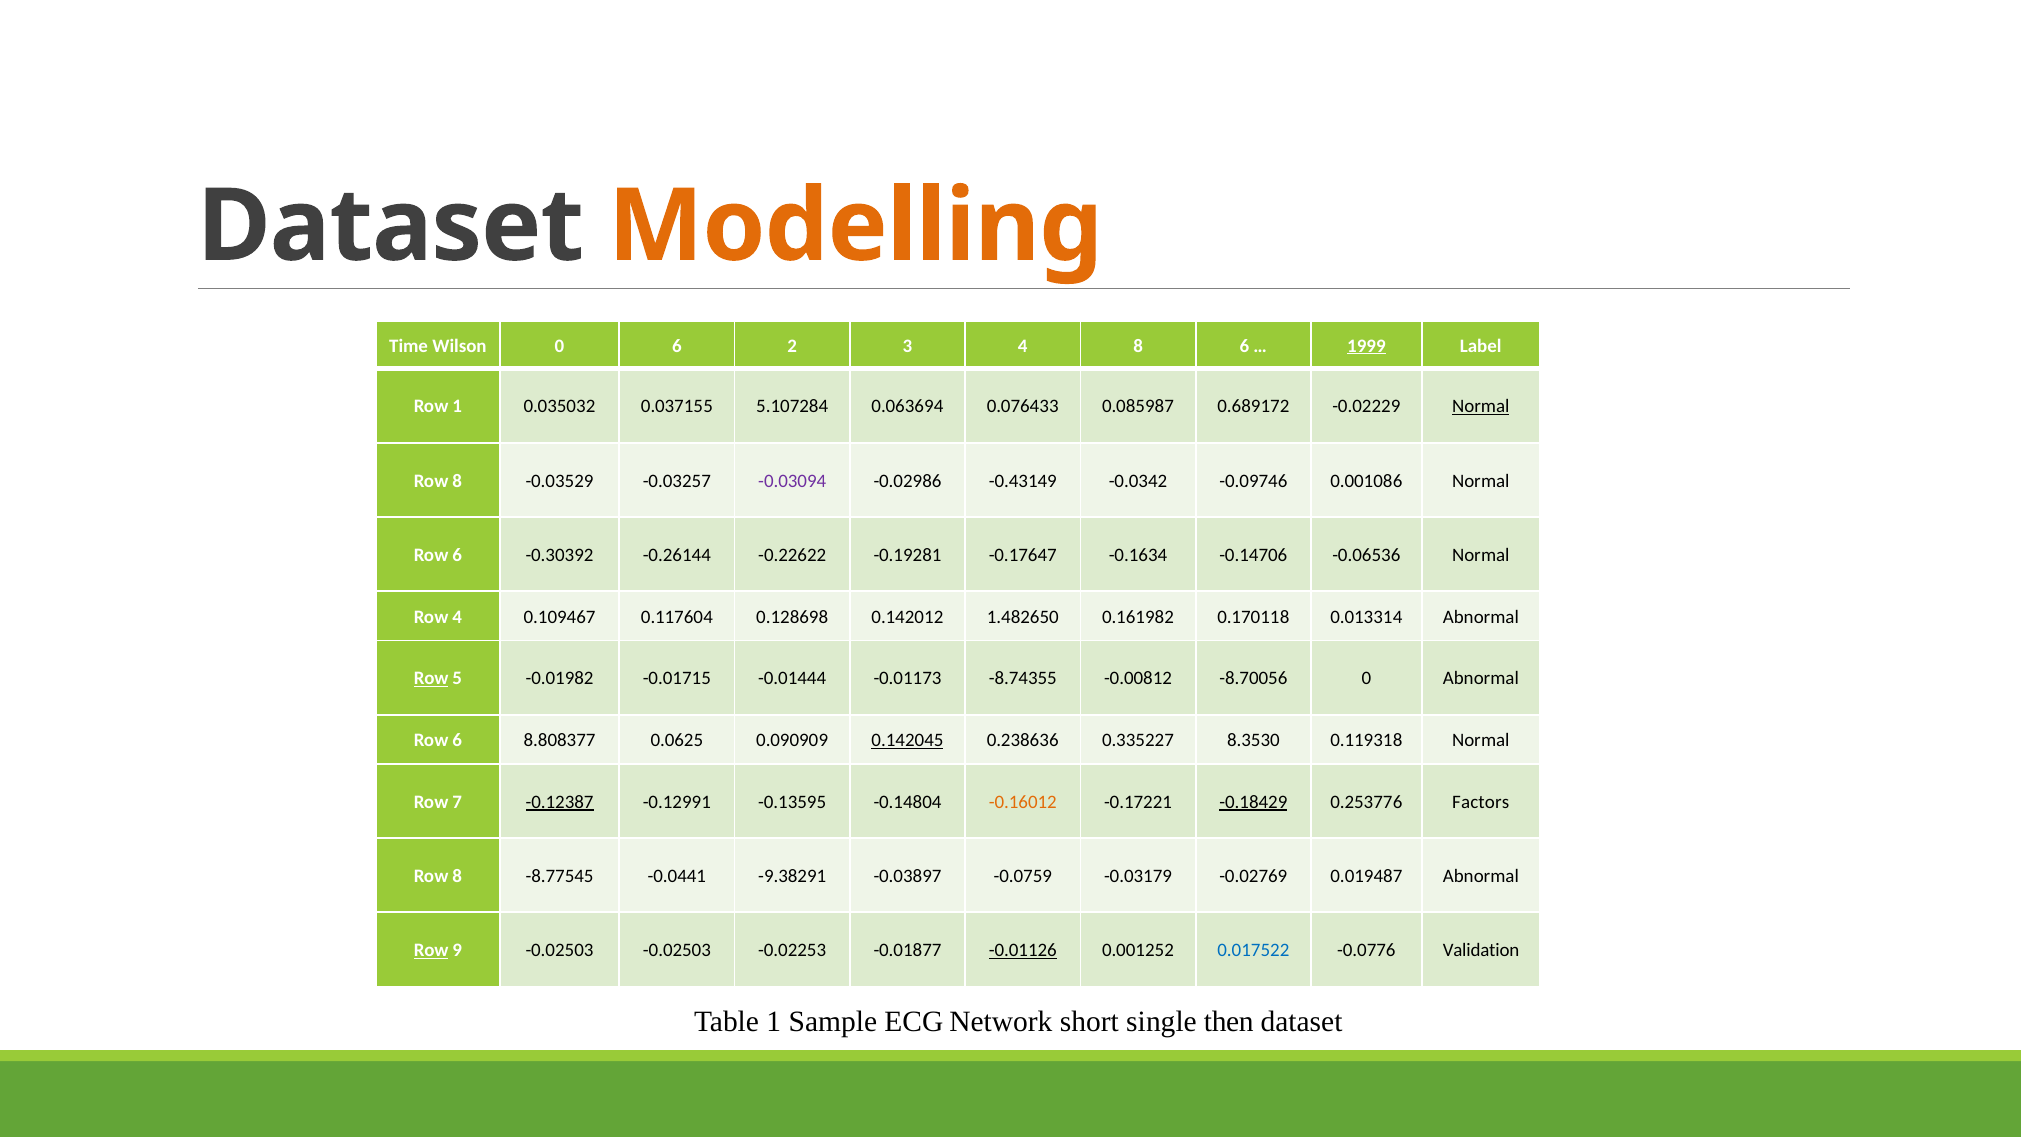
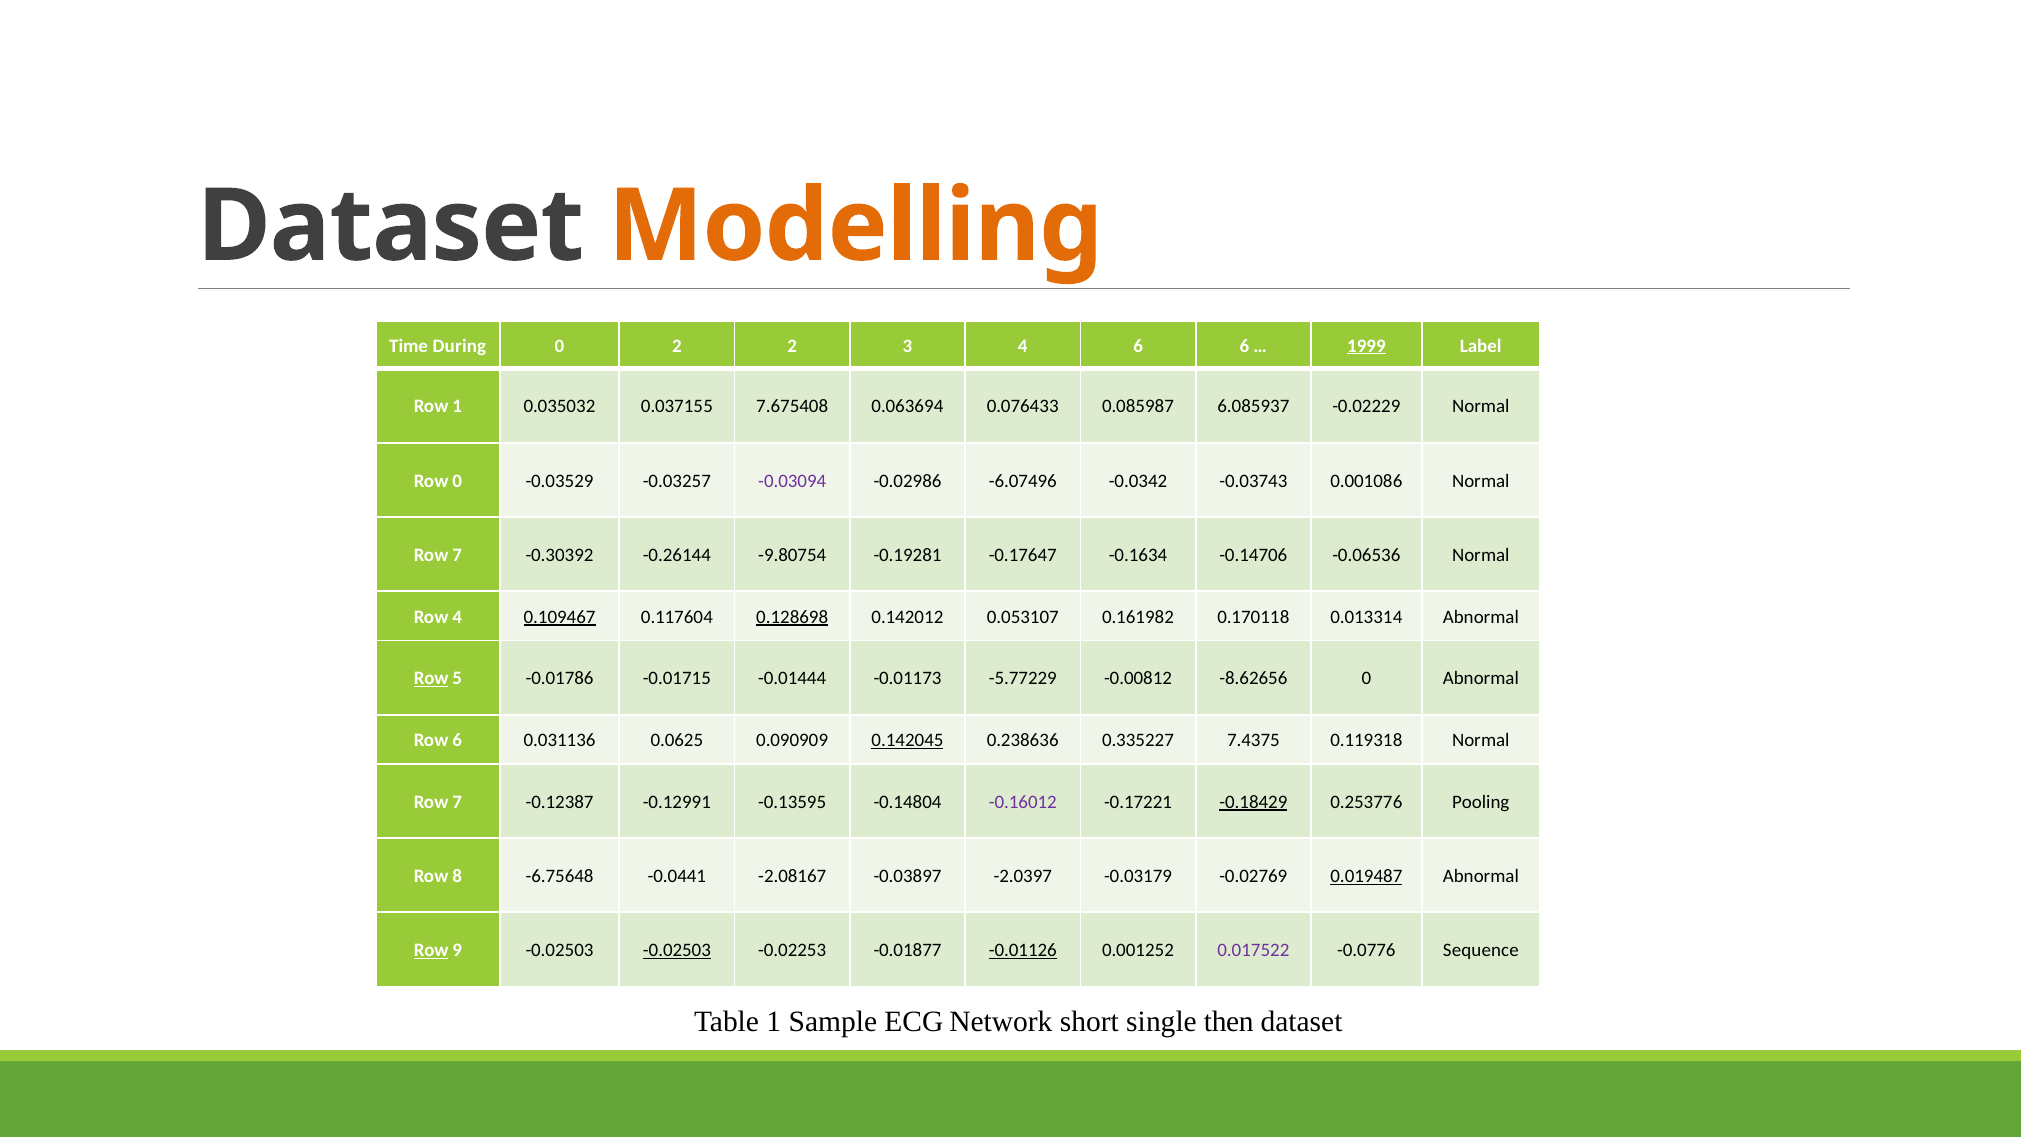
Wilson: Wilson -> During (459, 346)
0 6: 6 -> 2 (677, 346)
4 8: 8 -> 6 (1138, 346)
5.107284: 5.107284 -> 7.675408 (792, 407)
0.689172: 0.689172 -> 6.085937 (1253, 407)
Normal underline: present -> none (1481, 407)
8: 8 -> 0 (457, 481)
-0.43149: -0.43149 -> -6.07496 (1023, 481)
-0.09746: -0.09746 -> -0.03743 (1253, 481)
6: 6 -> 7 (457, 555)
-0.22622: -0.22622 -> -9.80754 (792, 555)
0.109467 underline: none -> present (560, 617)
0.128698 underline: none -> present (792, 617)
1.482650: 1.482650 -> 0.053107 (1023, 617)
-0.01982: -0.01982 -> -0.01786 (560, 678)
-8.74355: -8.74355 -> -5.77229 (1023, 678)
-8.70056: -8.70056 -> -8.62656 (1253, 678)
8.808377: 8.808377 -> 0.031136 (560, 740)
8.3530: 8.3530 -> 7.4375 (1253, 740)
-0.12387 underline: present -> none (560, 802)
-0.16012 colour: orange -> purple (1023, 802)
Factors: Factors -> Pooling (1481, 802)
-8.77545: -8.77545 -> -6.75648 (560, 876)
-9.38291: -9.38291 -> -2.08167 (792, 876)
-0.0759: -0.0759 -> -2.0397 (1023, 876)
0.019487 underline: none -> present (1366, 876)
-0.02503 underline: none -> present (677, 950)
0.017522 colour: blue -> purple (1253, 950)
Validation: Validation -> Sequence (1481, 950)
